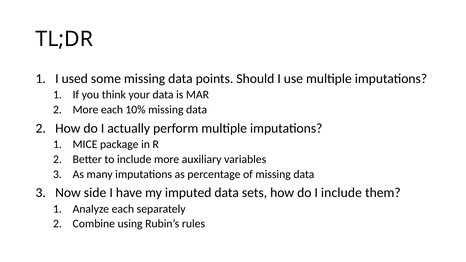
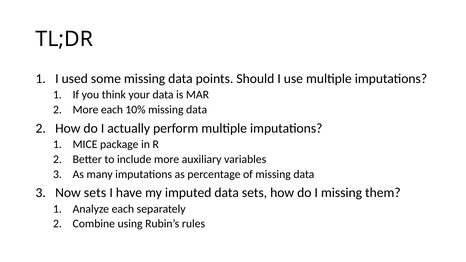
Now side: side -> sets (95, 193)
I include: include -> missing (342, 193)
